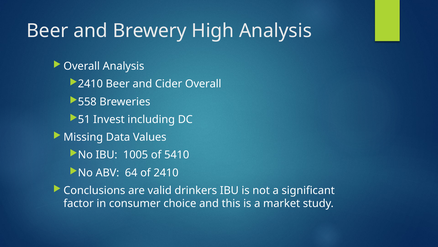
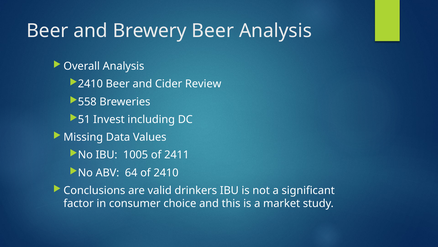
Brewery High: High -> Beer (213, 31)
Cider Overall: Overall -> Review (203, 84)
5410: 5410 -> 2411 (177, 155)
